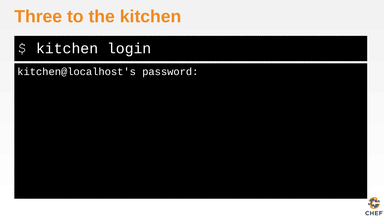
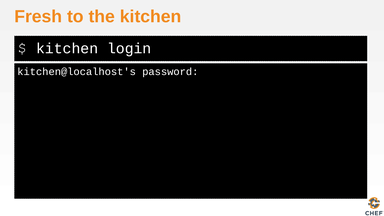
Three: Three -> Fresh (38, 17)
